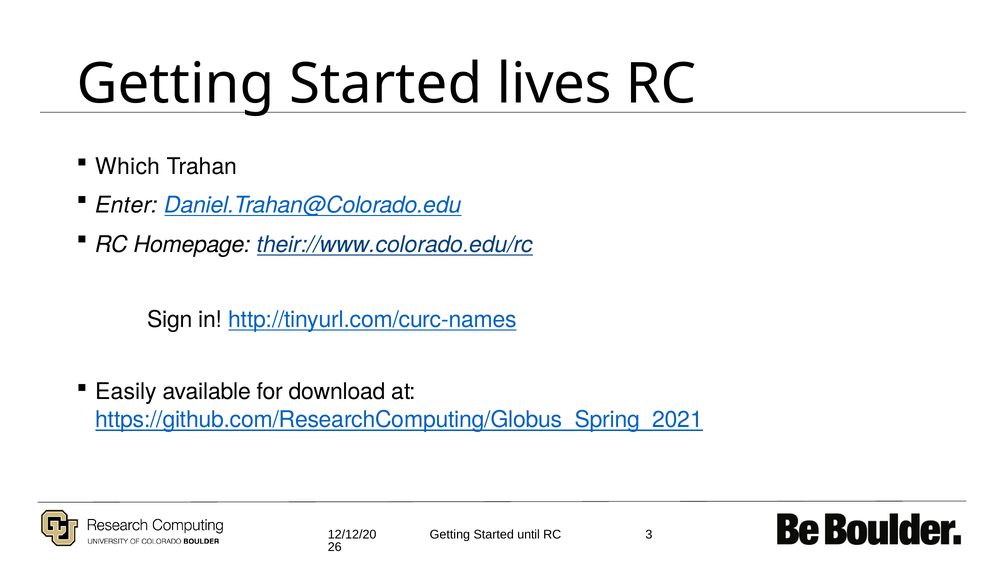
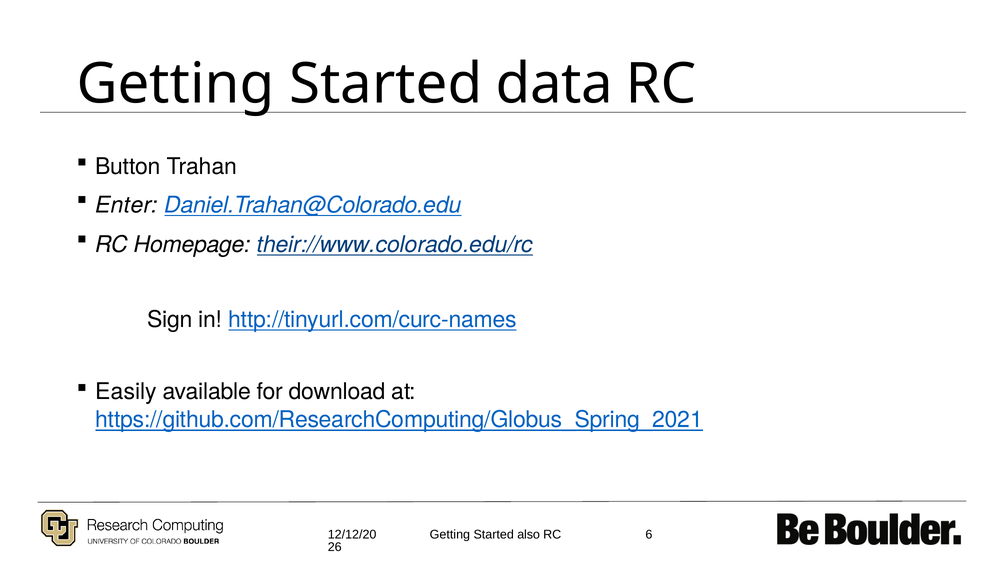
lives: lives -> data (554, 84)
Which: Which -> Button (128, 166)
until: until -> also (529, 534)
3: 3 -> 6 (649, 534)
